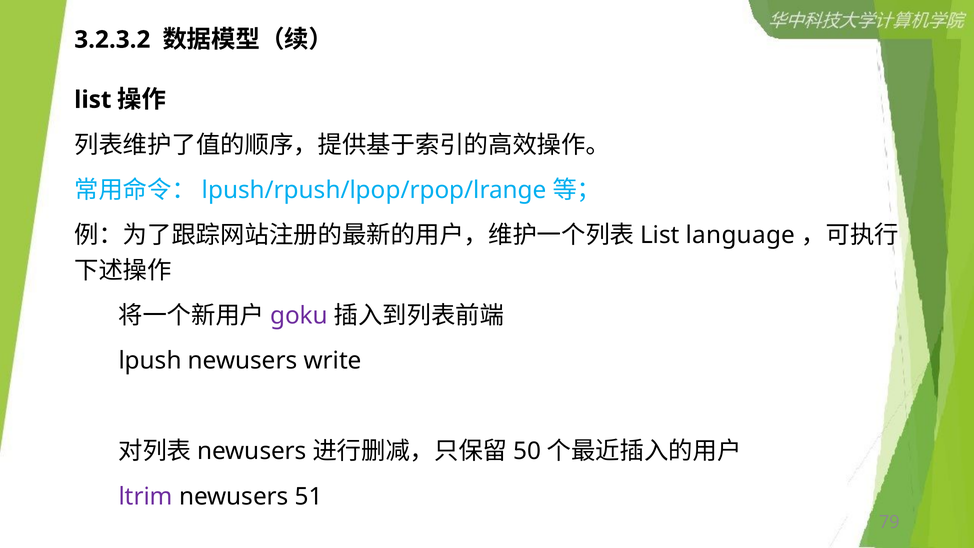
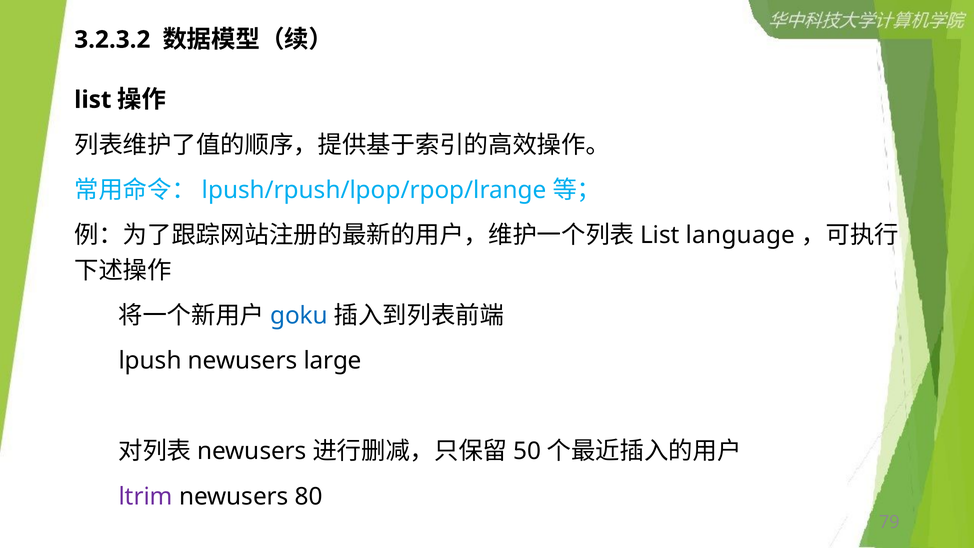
goku colour: purple -> blue (299, 316)
write: write -> large (333, 361)
51: 51 -> 80 (309, 496)
